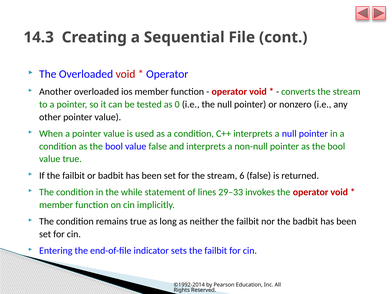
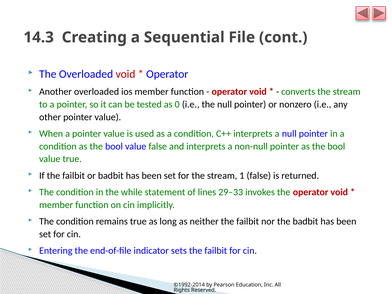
6: 6 -> 1 (242, 176)
